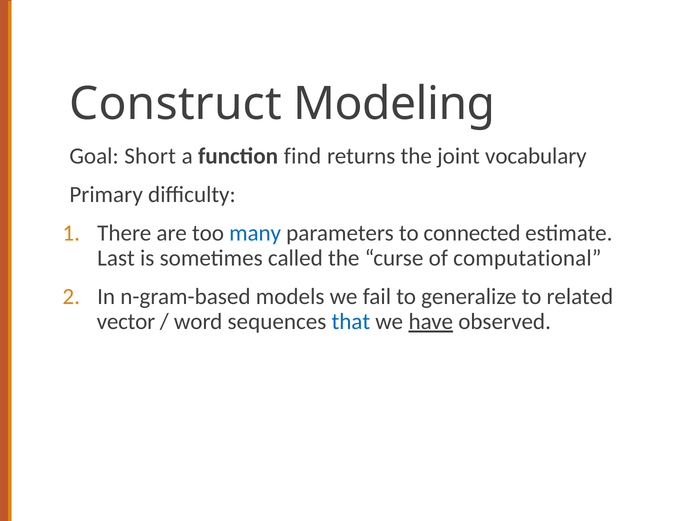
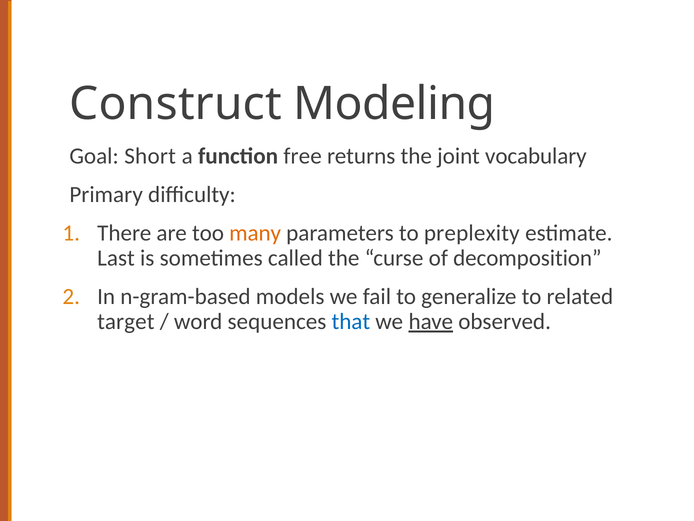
find: find -> free (303, 156)
many colour: blue -> orange (255, 233)
connected: connected -> preplexity (472, 233)
computational: computational -> decomposition (527, 258)
vector: vector -> target (126, 321)
